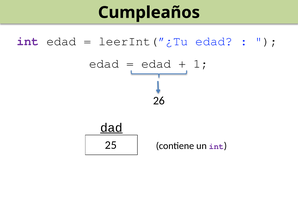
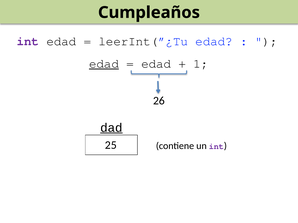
edad underline: none -> present (104, 64)
